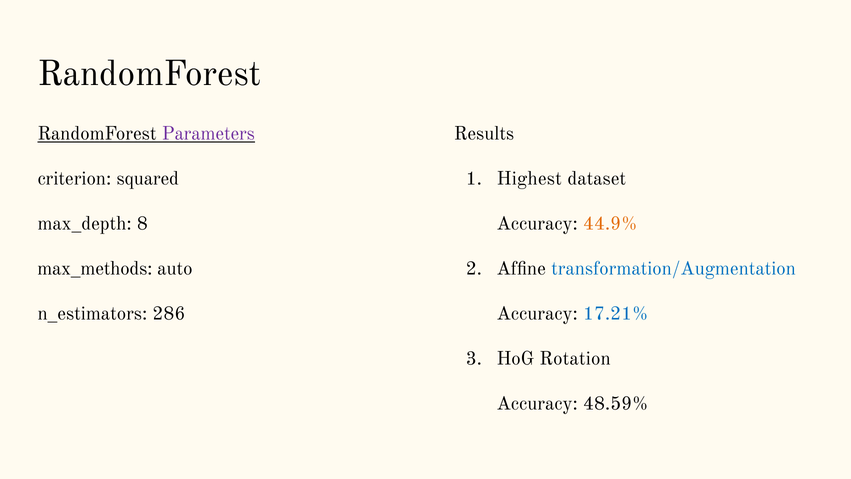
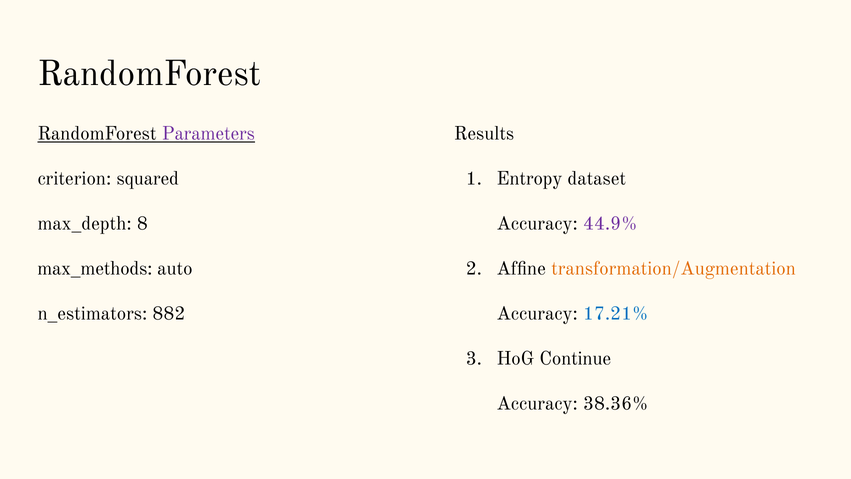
Highest: Highest -> Entropy (529, 179)
44.9% colour: orange -> purple (610, 224)
transformation/Augmentation colour: blue -> orange (674, 268)
286: 286 -> 882 (169, 313)
Rotation: Rotation -> Continue (575, 358)
48.59%: 48.59% -> 38.36% (616, 403)
